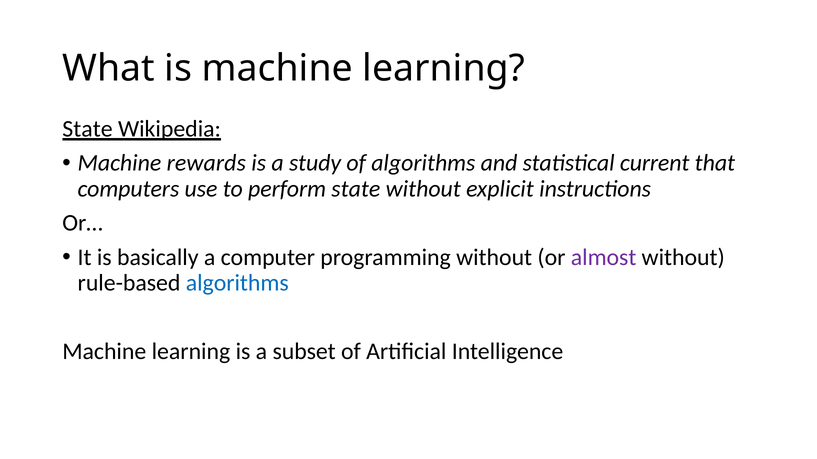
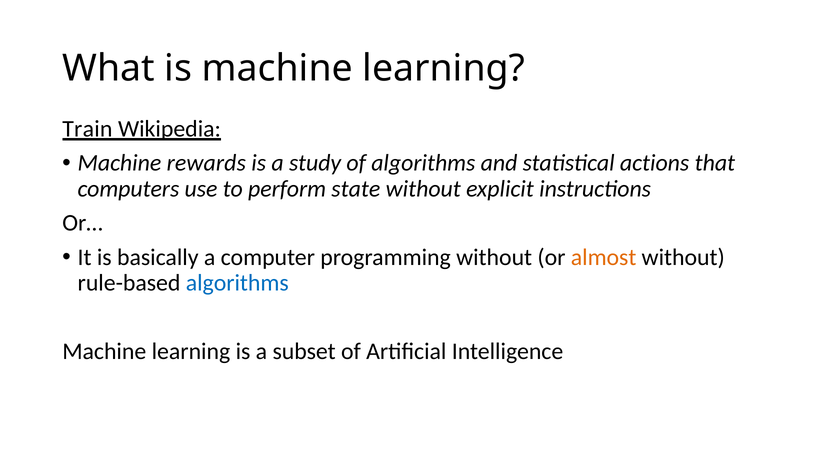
State: State -> Train (87, 129)
current: current -> actions (655, 163)
almost colour: purple -> orange (604, 258)
